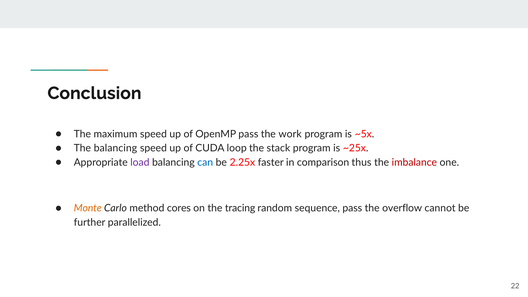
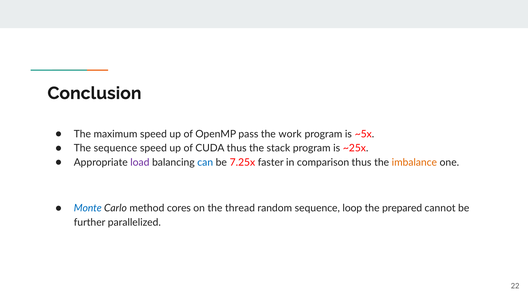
The balancing: balancing -> sequence (115, 148)
CUDA loop: loop -> thus (237, 148)
2.25x: 2.25x -> 7.25x (242, 162)
imbalance colour: red -> orange (414, 162)
Monte colour: orange -> blue (88, 208)
tracing: tracing -> thread (240, 208)
sequence pass: pass -> loop (352, 208)
overflow: overflow -> prepared (402, 208)
